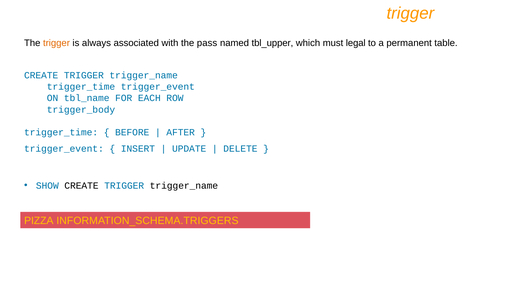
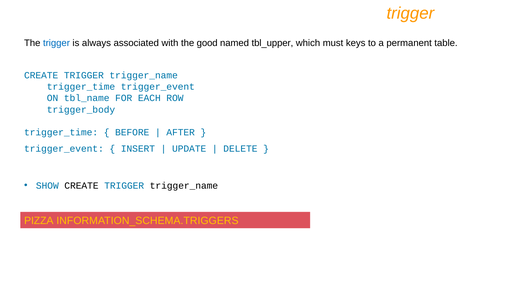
trigger colour: orange -> blue (56, 43)
pass: pass -> good (207, 43)
legal: legal -> keys (356, 43)
